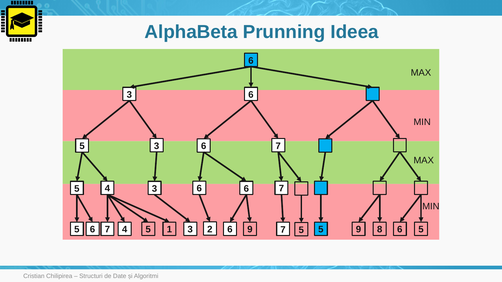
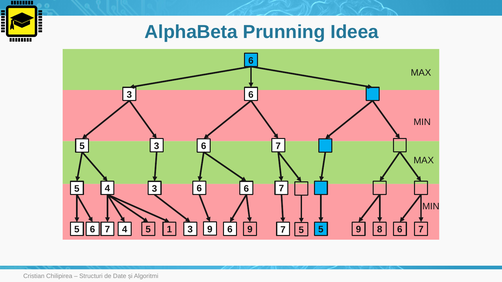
1 2: 2 -> 9 (210, 230)
9 5: 5 -> 7 (421, 230)
